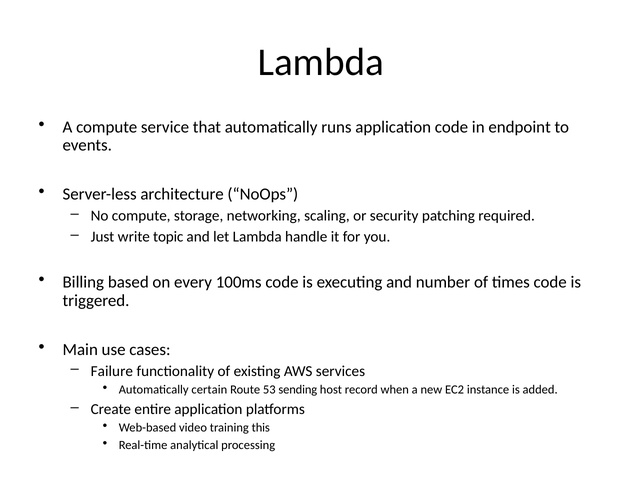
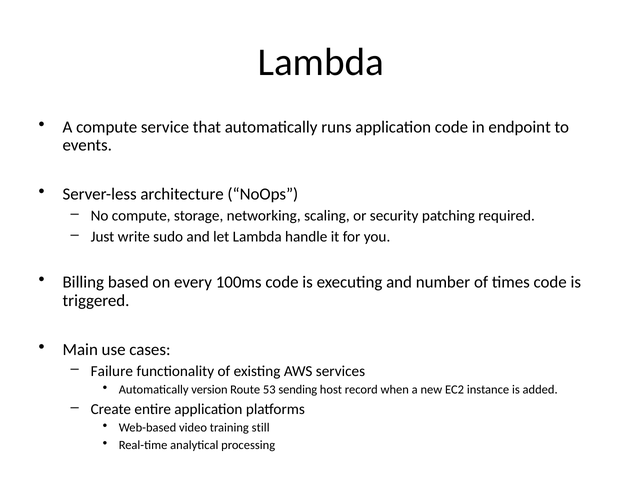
topic: topic -> sudo (168, 237)
certain: certain -> version (209, 389)
this: this -> still (261, 427)
